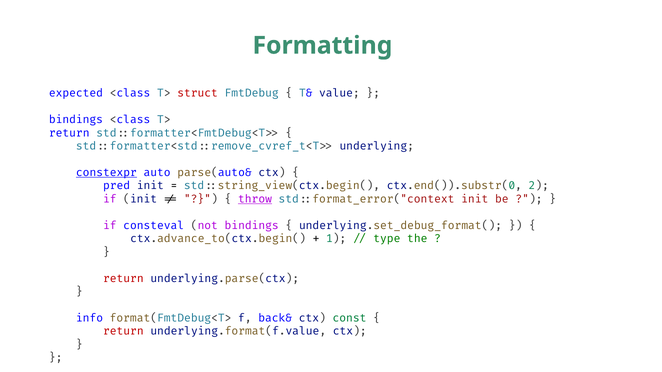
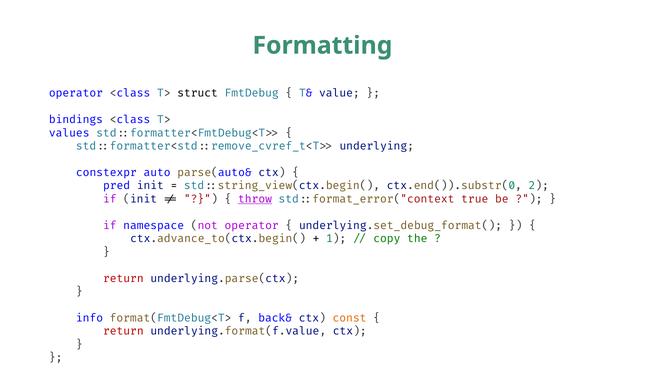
expected: expected -> operator (76, 93)
struct colour: red -> black (198, 93)
return: return -> values (69, 133)
constexpr underline: present -> none (106, 173)
std::format_error("context init: init -> true (475, 199)
consteval: consteval -> namespace (154, 226)
not bindings: bindings -> operator (252, 226)
type: type -> copy (387, 239)
const colour: green -> orange (350, 318)
